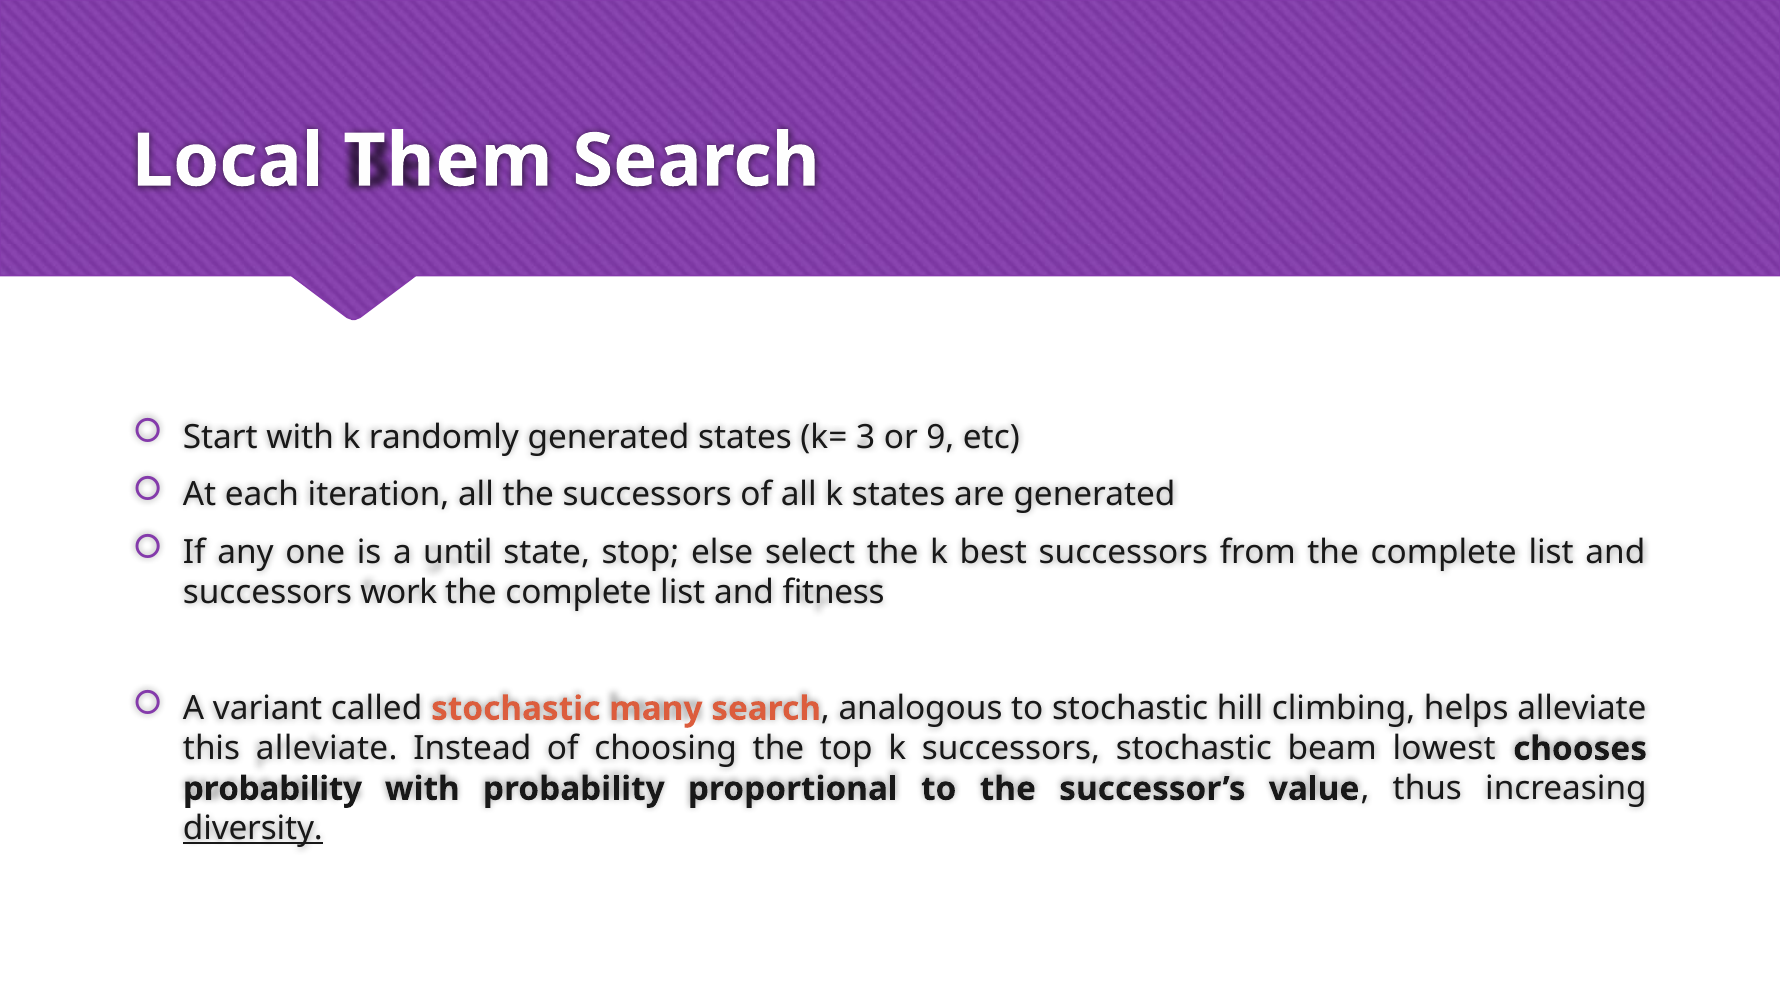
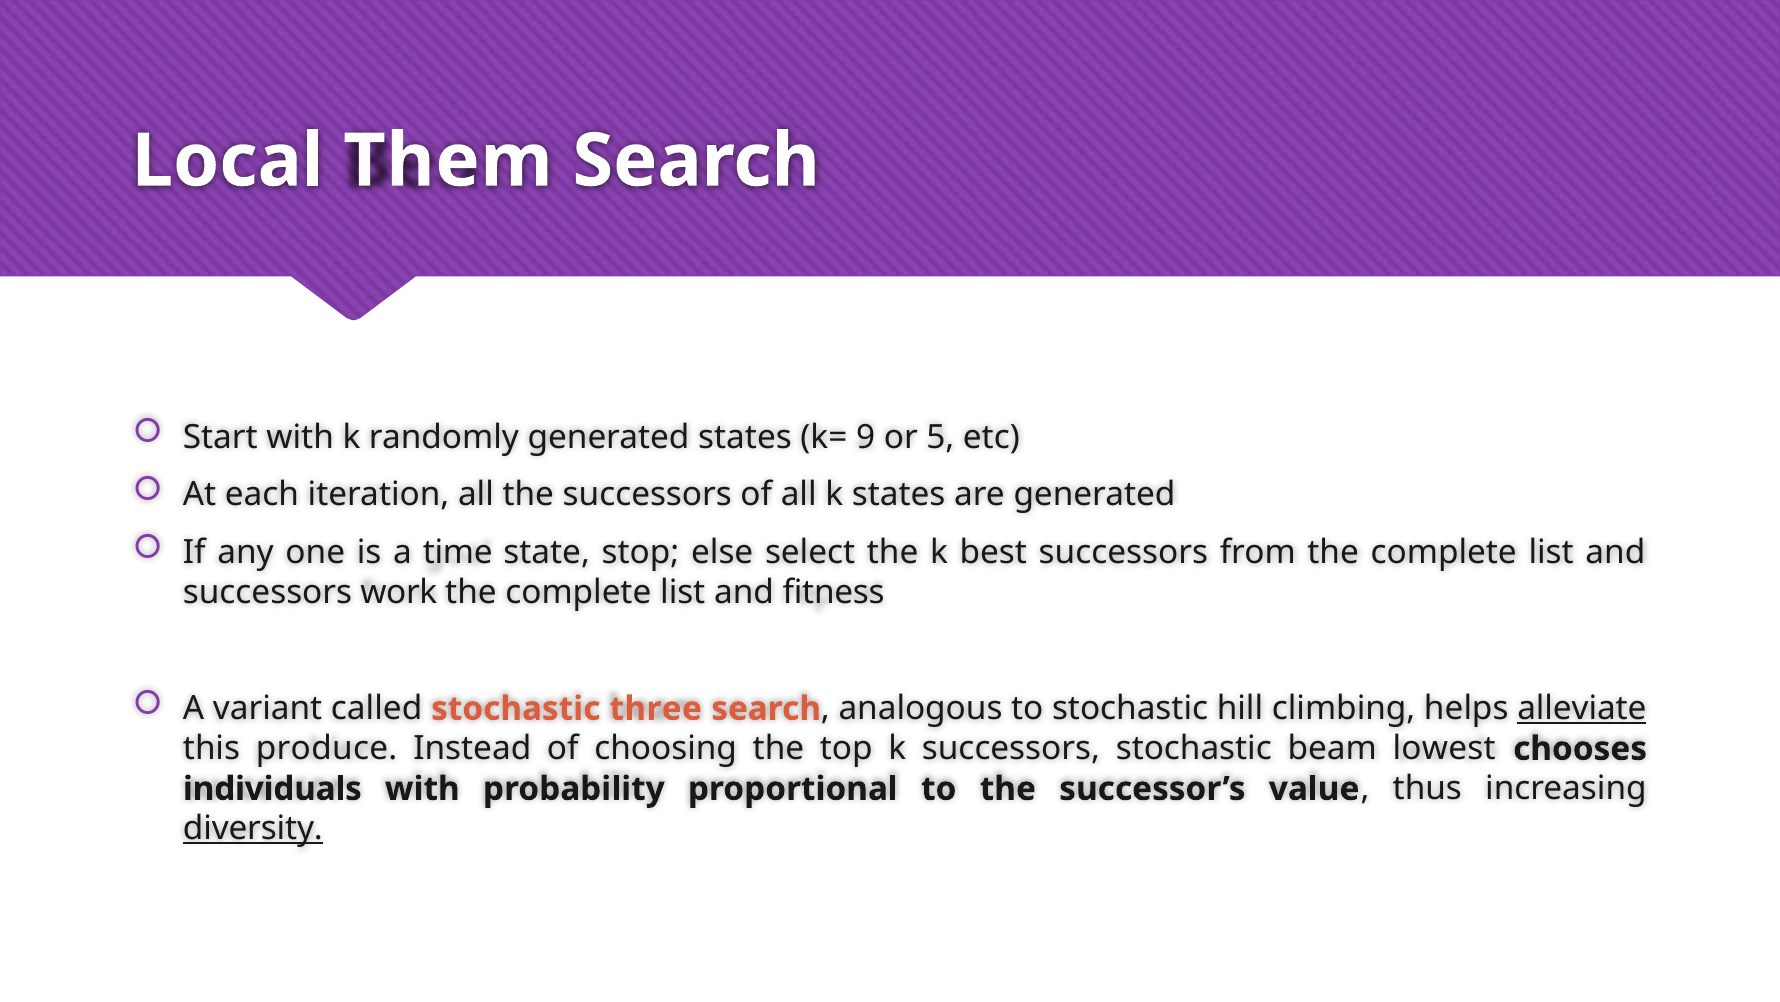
3: 3 -> 9 (866, 437)
9: 9 -> 5 (940, 437)
until: until -> time (458, 552)
many: many -> three (656, 708)
alleviate underline: none -> present (1582, 708)
this alleviate: alleviate -> produce (327, 748)
probability: probability -> individuals (272, 788)
